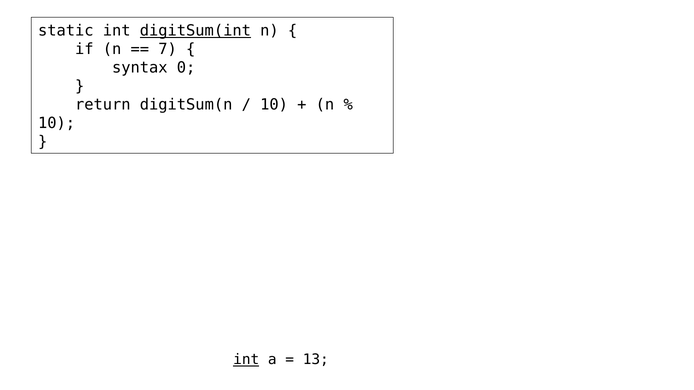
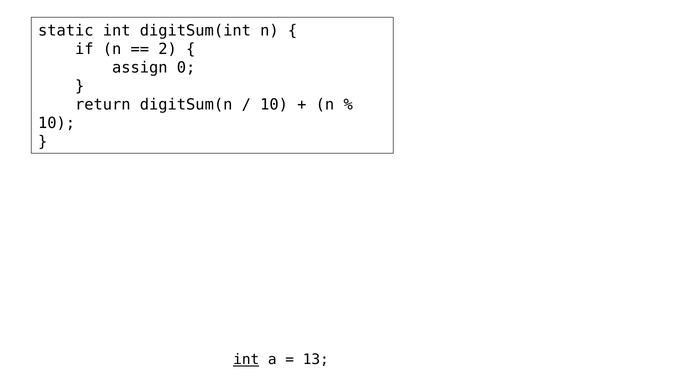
digitSum(int underline: present -> none (195, 31)
7: 7 -> 2 (168, 49)
syntax: syntax -> assign (140, 68)
